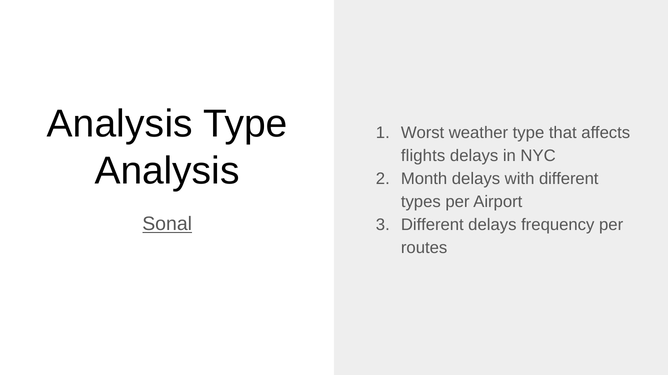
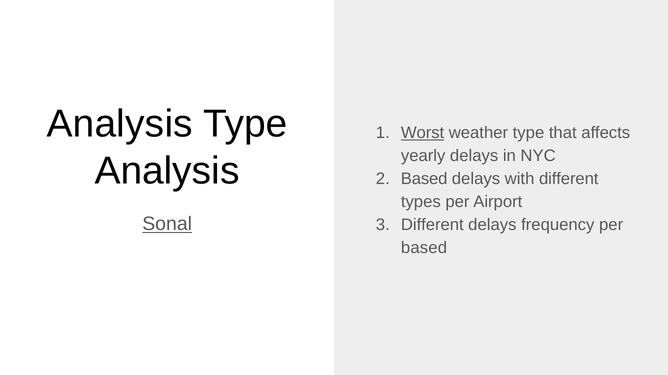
Worst underline: none -> present (423, 133)
flights: flights -> yearly (423, 156)
Month: Month -> Based (424, 179)
routes: routes -> based (424, 248)
